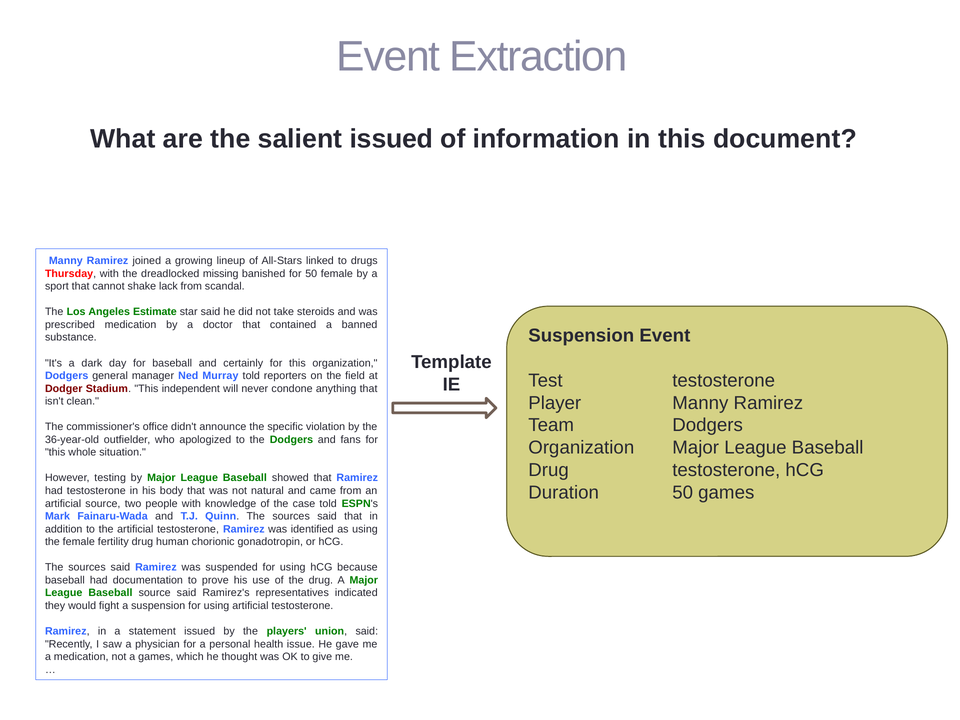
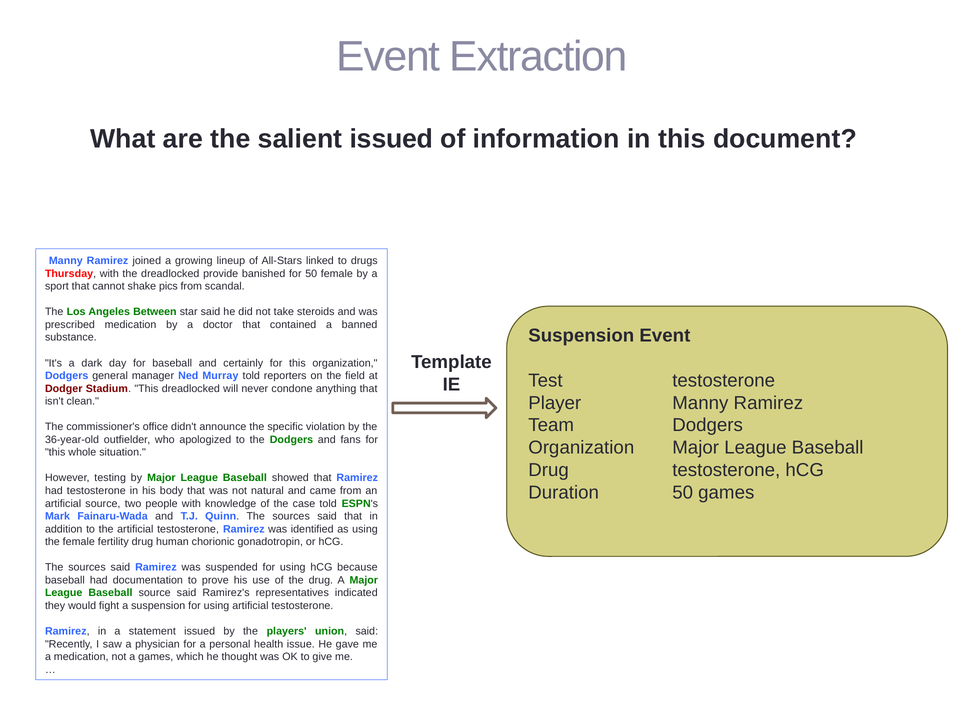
missing: missing -> provide (221, 274)
lack: lack -> pics (168, 286)
Estimate: Estimate -> Between (155, 312)
This independent: independent -> dreadlocked (191, 389)
